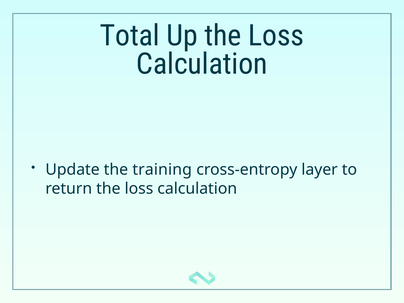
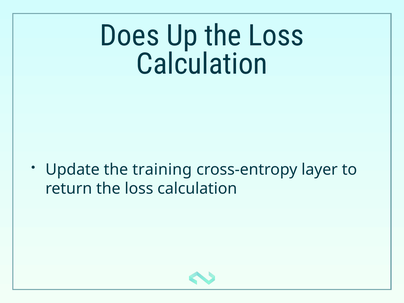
Total: Total -> Does (130, 36)
